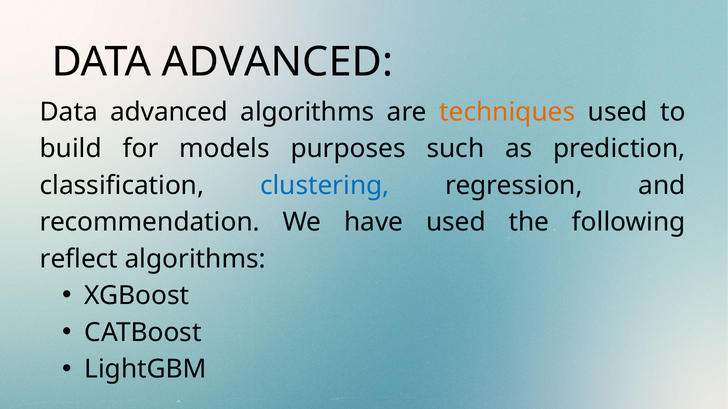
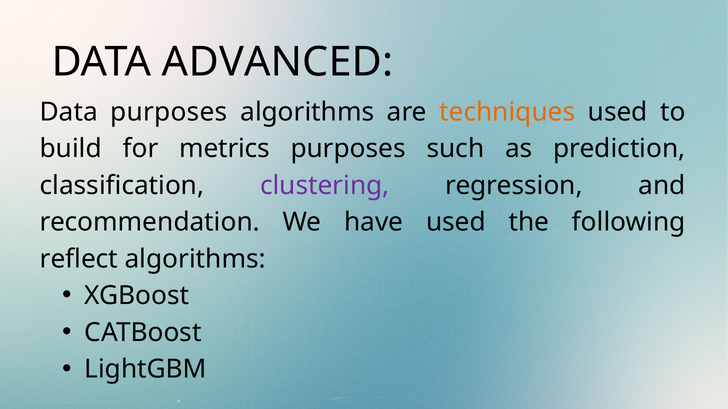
advanced: advanced -> purposes (169, 112)
models: models -> metrics (225, 149)
clustering colour: blue -> purple (325, 186)
